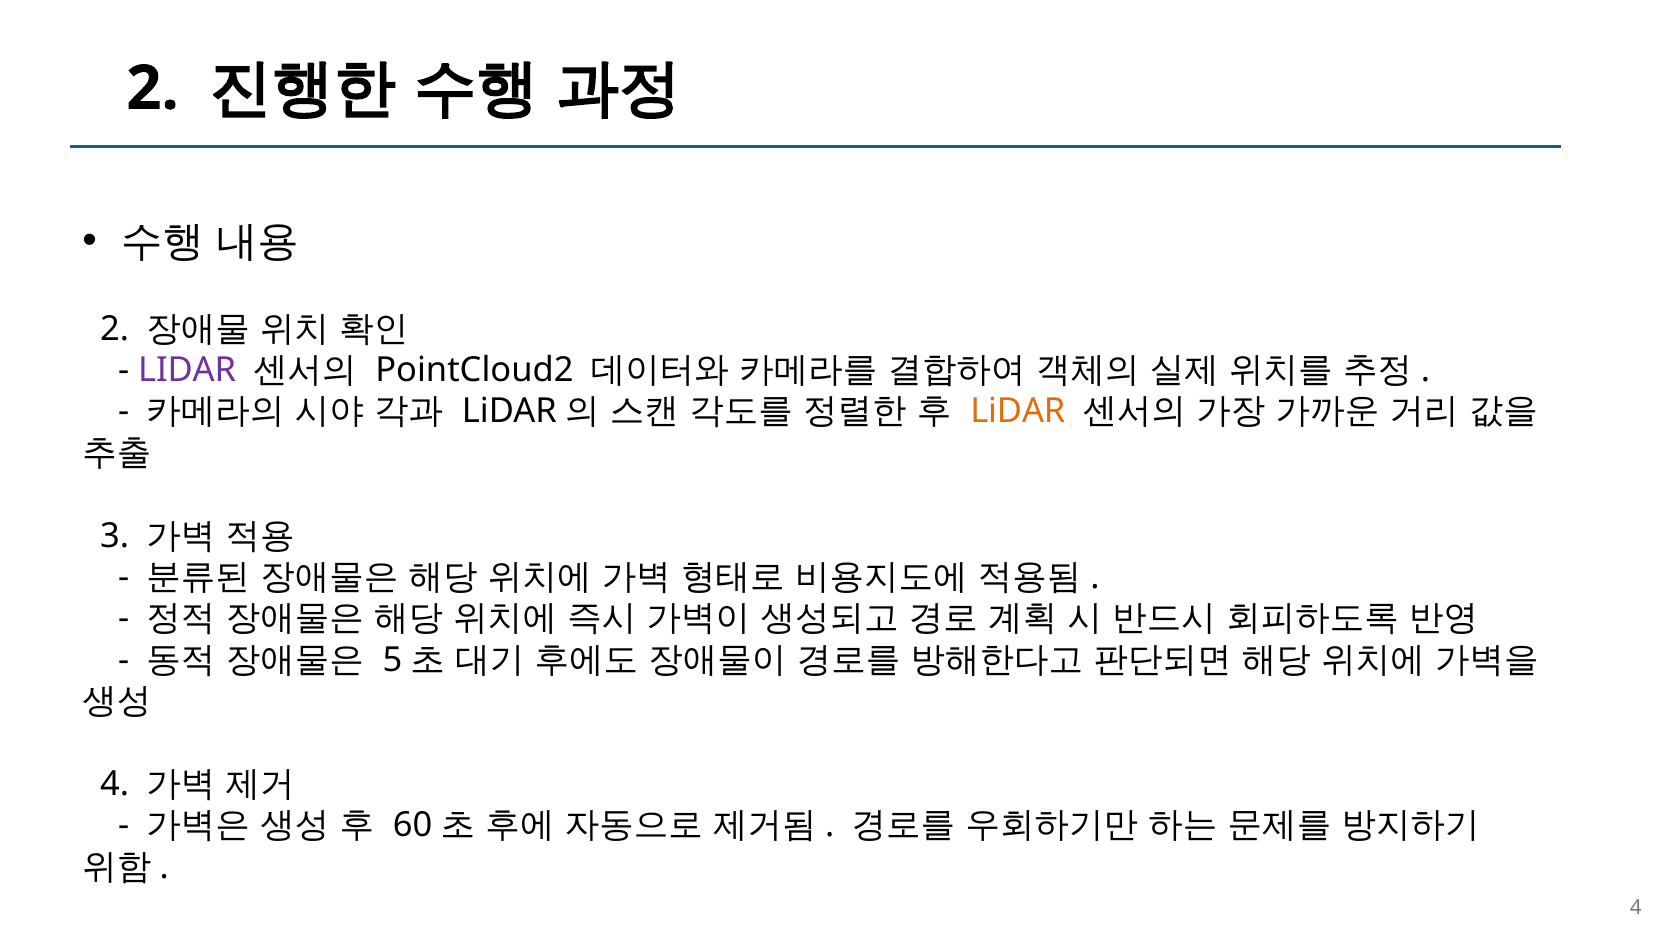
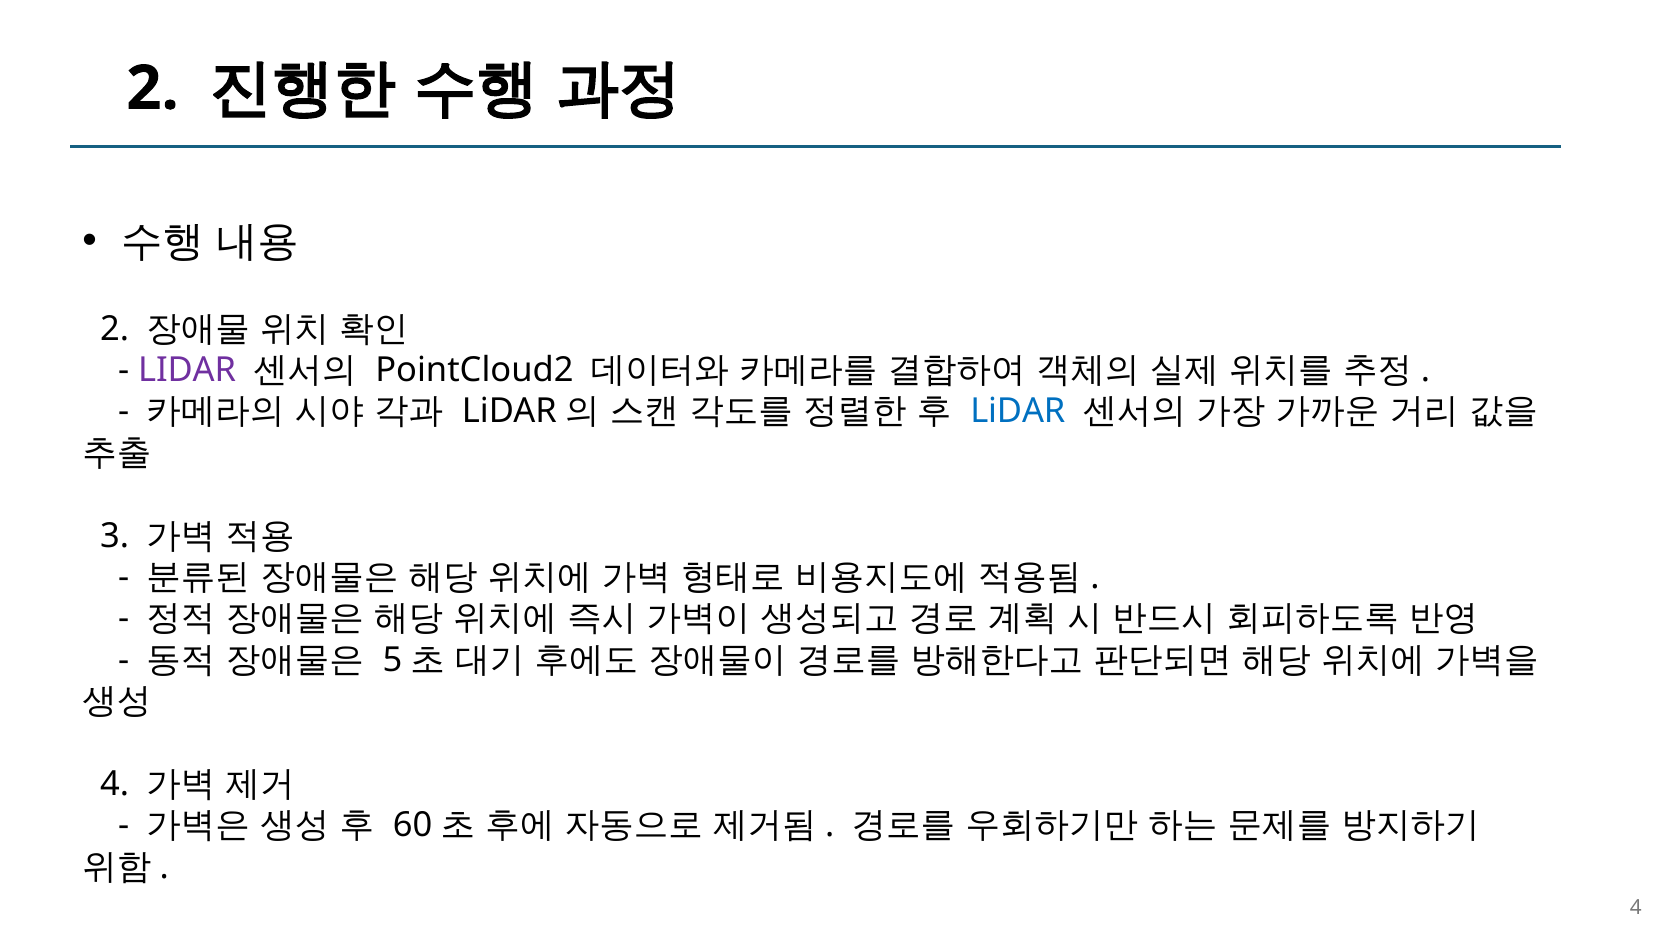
LiDAR colour: orange -> blue (1018, 411)
